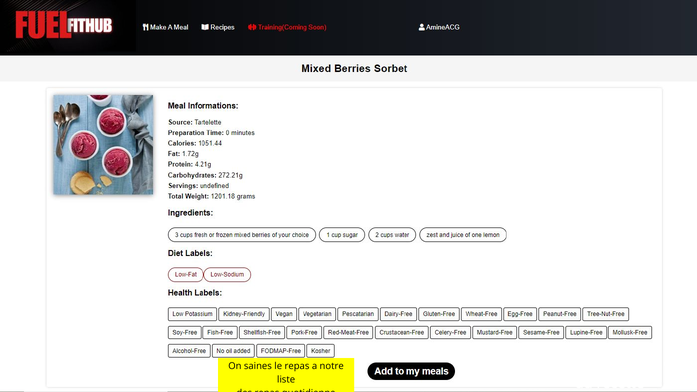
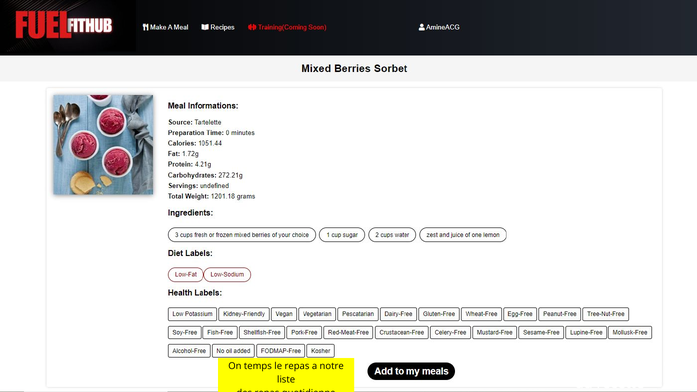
saines: saines -> temps (258, 366)
